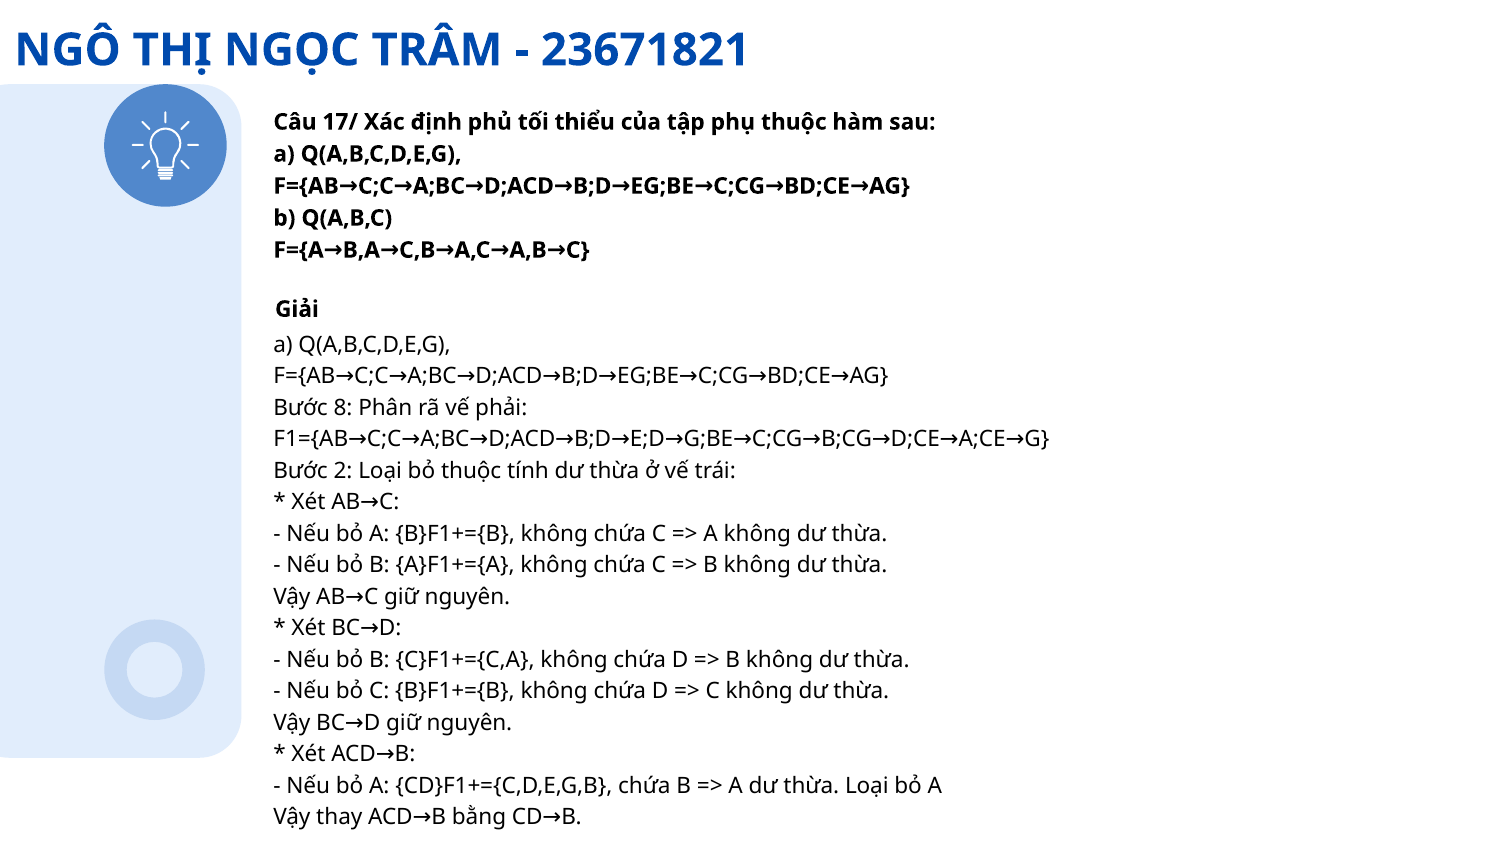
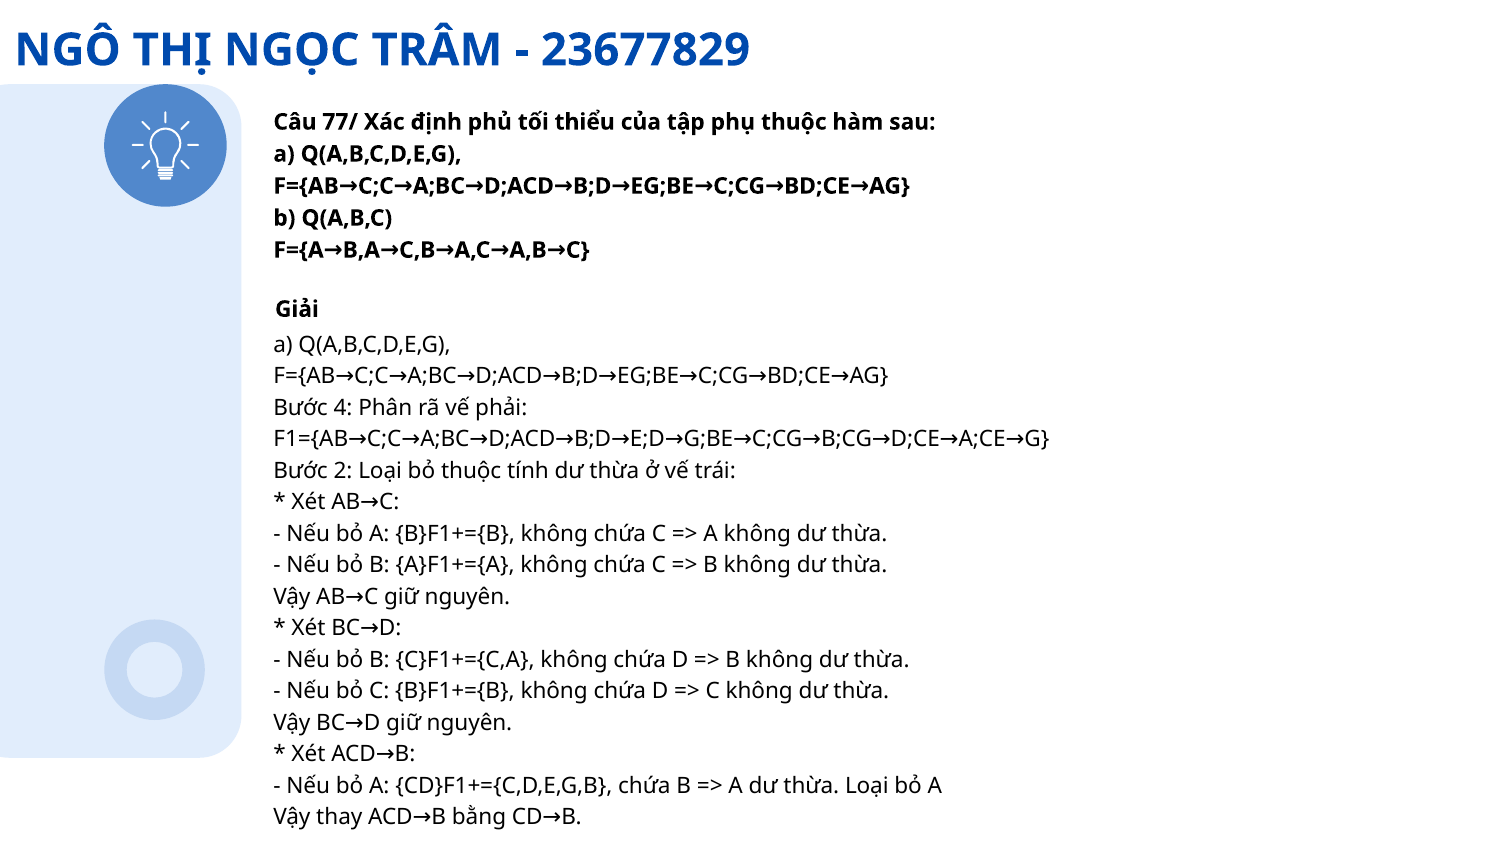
23671821: 23671821 -> 23677829 (646, 50)
17/: 17/ -> 77/ (340, 122)
8: 8 -> 4 (343, 408)
